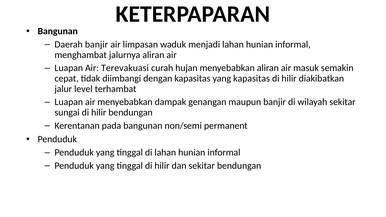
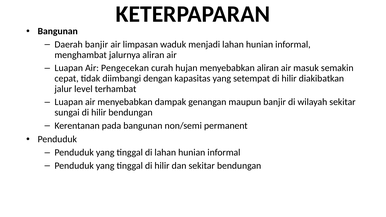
Terevakuasi: Terevakuasi -> Pengecekan (125, 68)
yang kapasitas: kapasitas -> setempat (252, 78)
